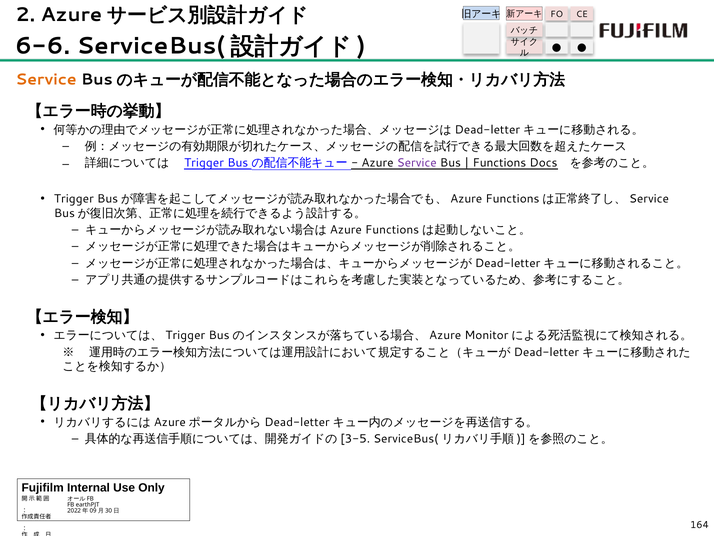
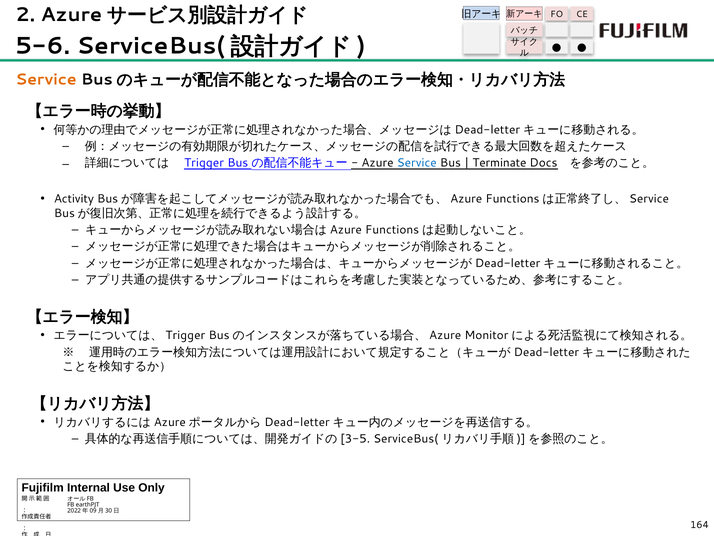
6-6: 6-6 -> 5-6 (43, 46)
Service colour: purple -> blue (417, 163)
Functions: Functions -> Terminate (499, 163)
Trigger: Trigger -> Activity (74, 199)
